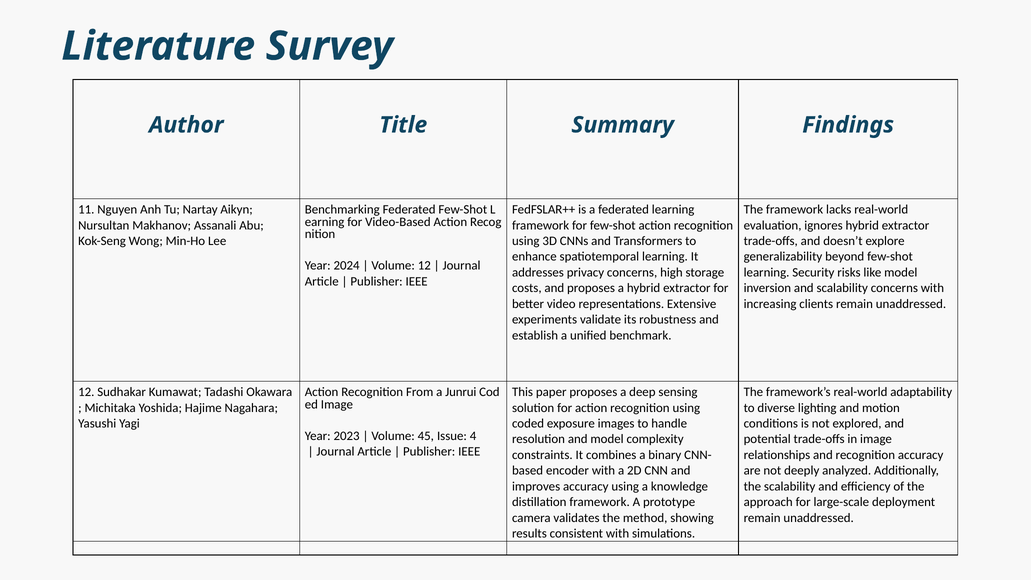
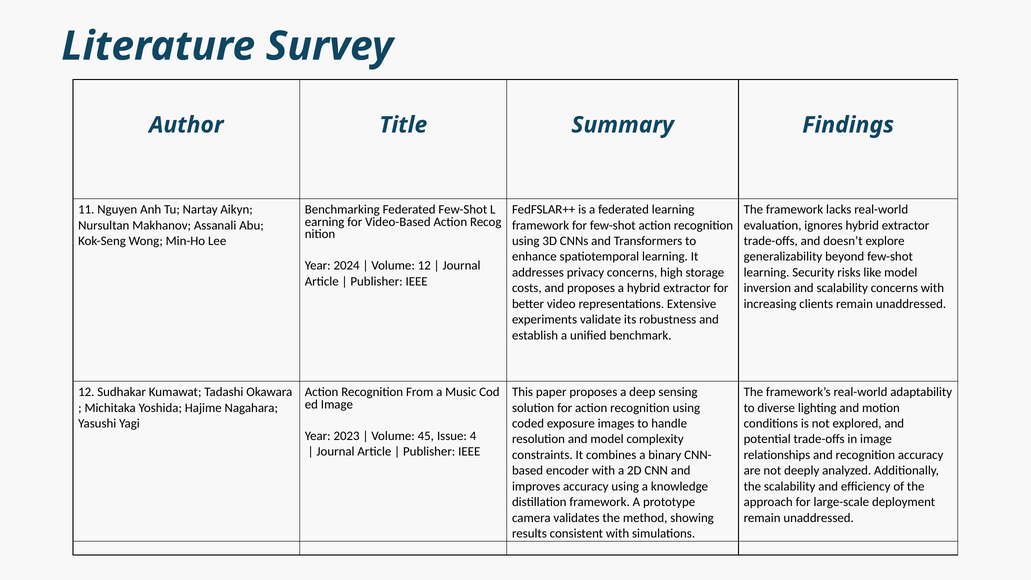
Junrui: Junrui -> Music (461, 392)
